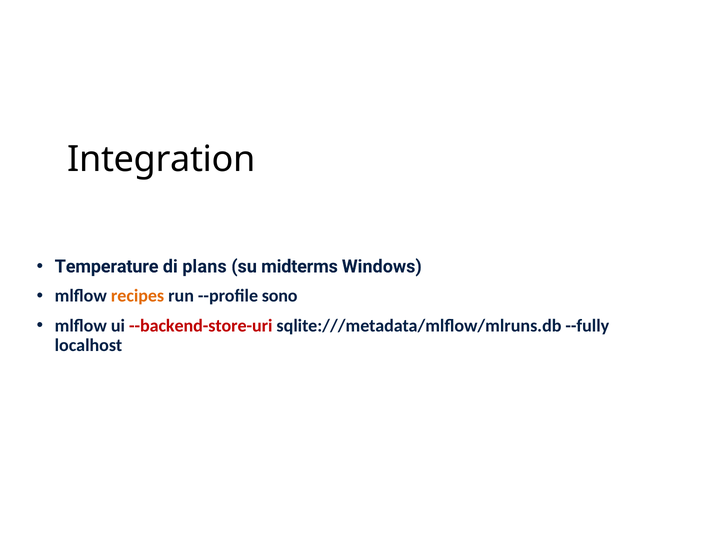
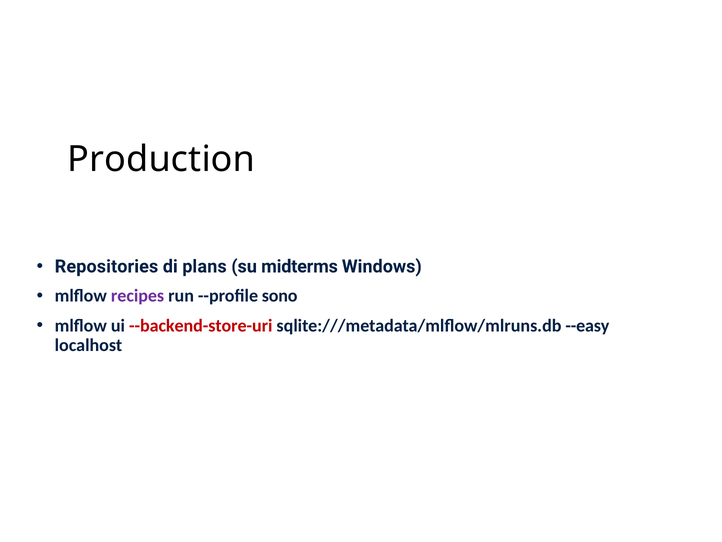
Integration: Integration -> Production (161, 159)
Temperature: Temperature -> Repositories (106, 266)
recipes colour: orange -> purple (138, 296)
--fully: --fully -> --easy (587, 325)
